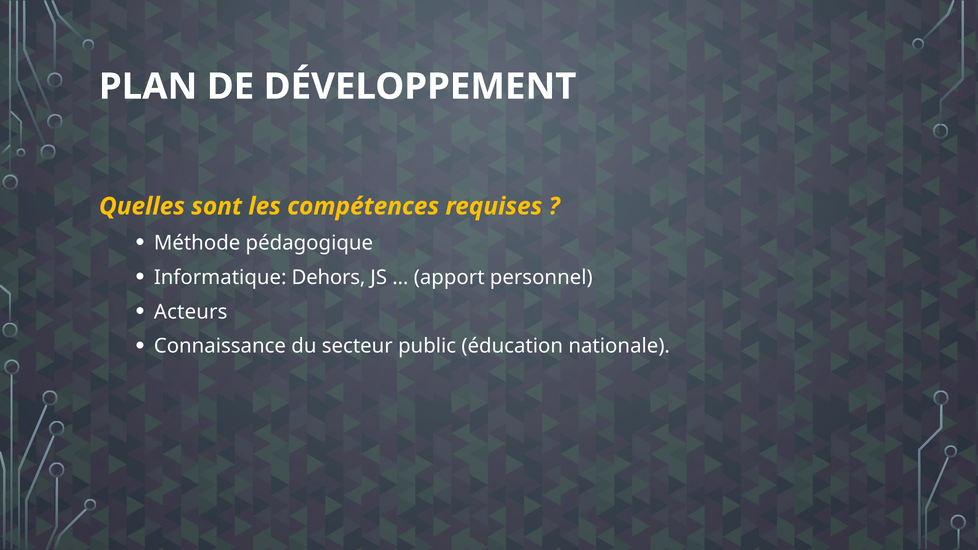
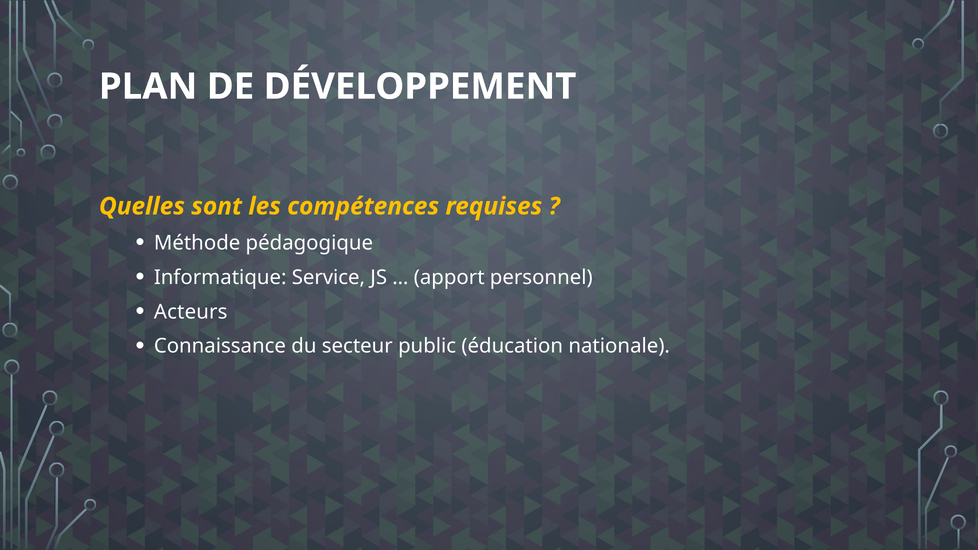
Dehors: Dehors -> Service (328, 277)
